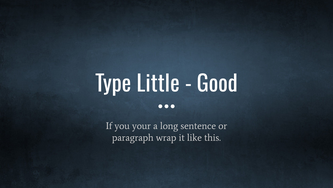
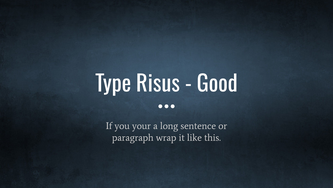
Little: Little -> Risus (158, 84)
